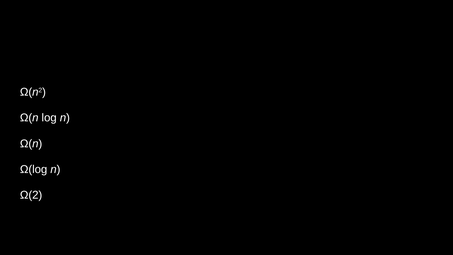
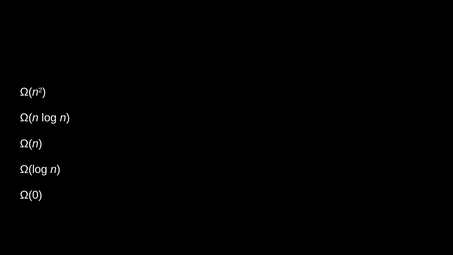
Ω(2: Ω(2 -> Ω(0 (31, 195)
